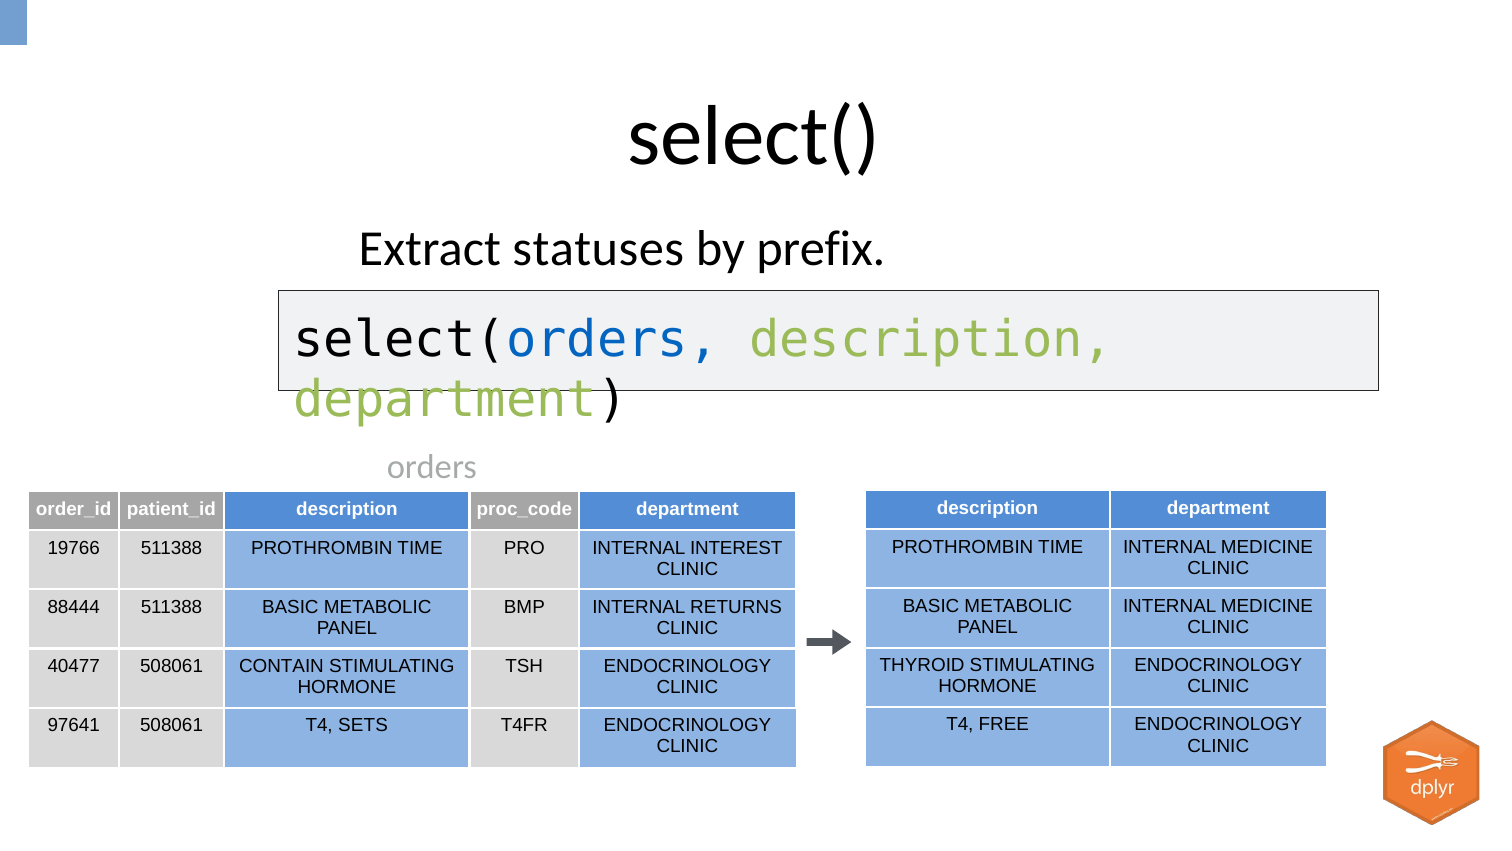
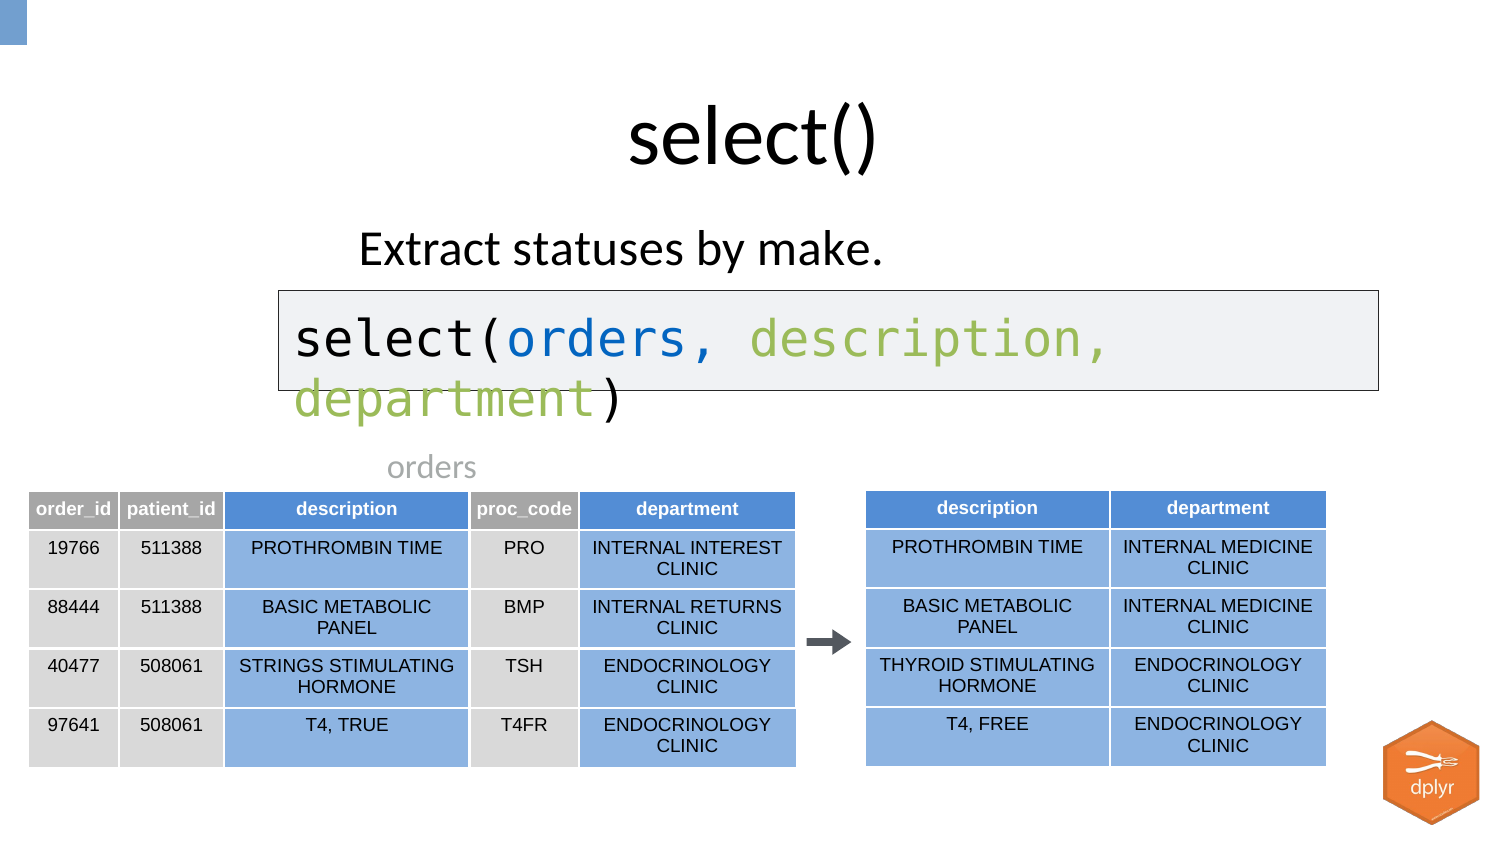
prefix: prefix -> make (820, 249)
CONTAIN: CONTAIN -> STRINGS (281, 666)
SETS: SETS -> TRUE (363, 725)
